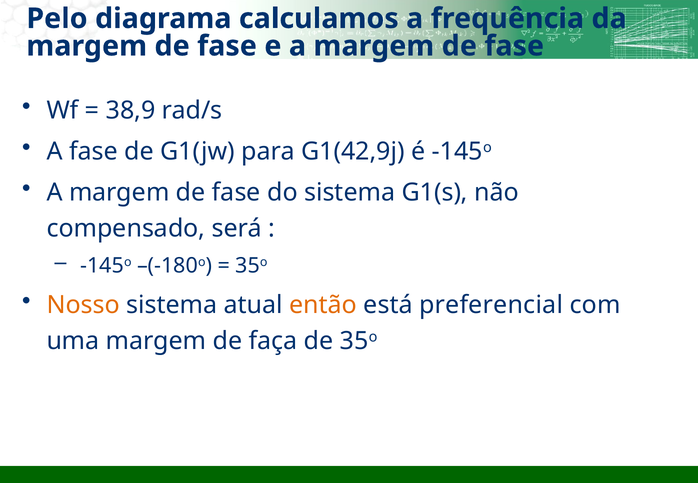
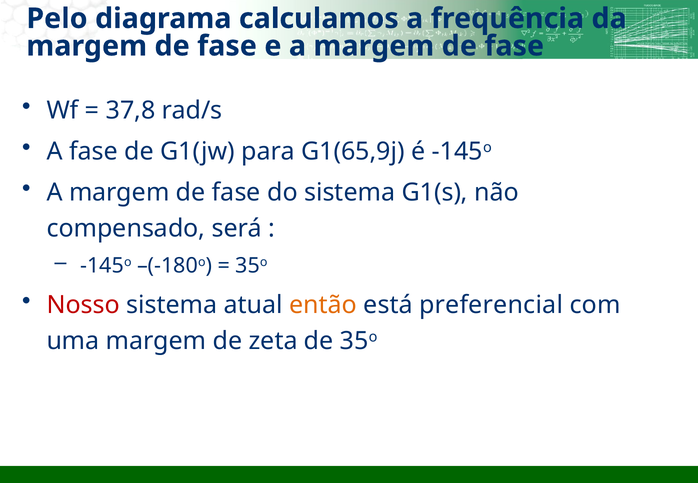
38,9: 38,9 -> 37,8 (131, 110)
G1(42,9j: G1(42,9j -> G1(65,9j (353, 151)
Nosso colour: orange -> red (83, 305)
faça: faça -> zeta (273, 341)
